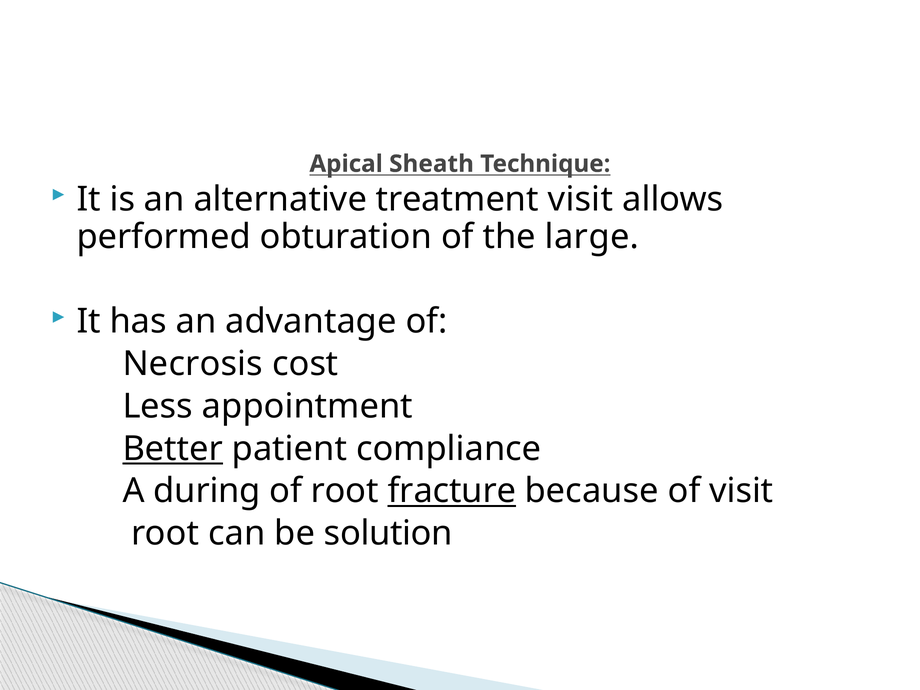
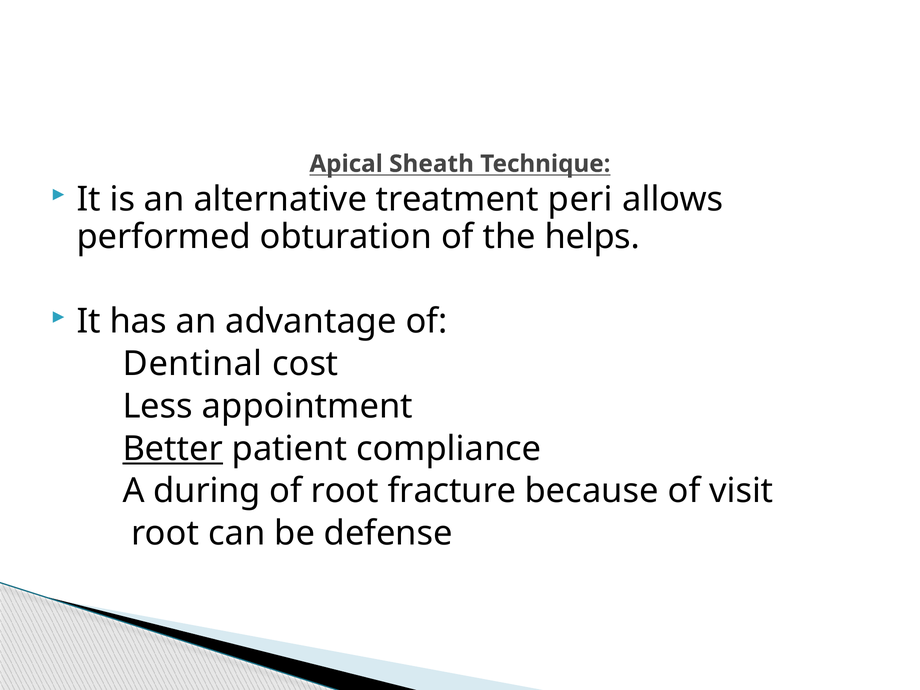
treatment visit: visit -> peri (580, 199)
large: large -> helps (592, 237)
Necrosis: Necrosis -> Dentinal (193, 364)
fracture underline: present -> none (452, 491)
solution: solution -> defense (388, 533)
